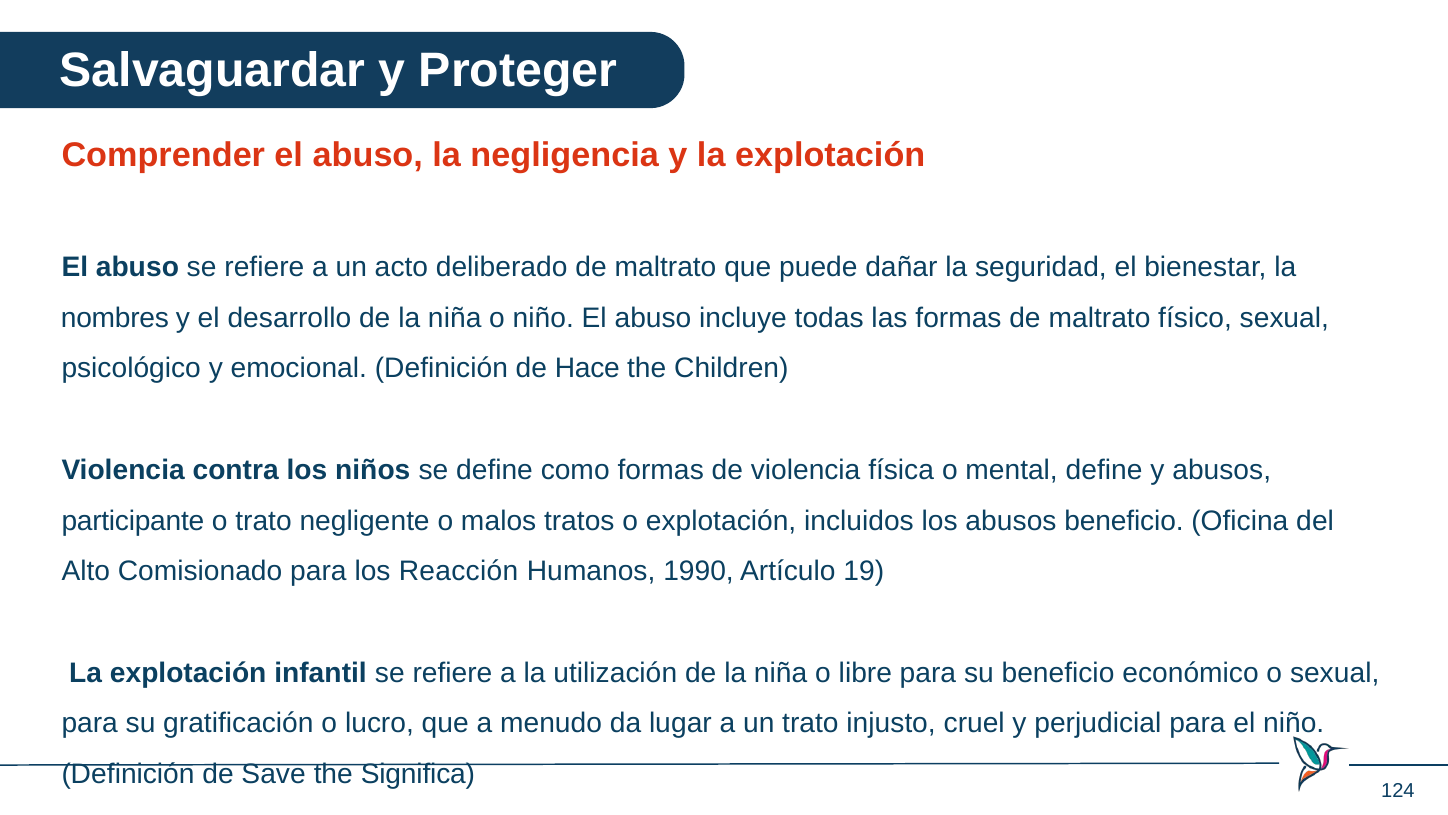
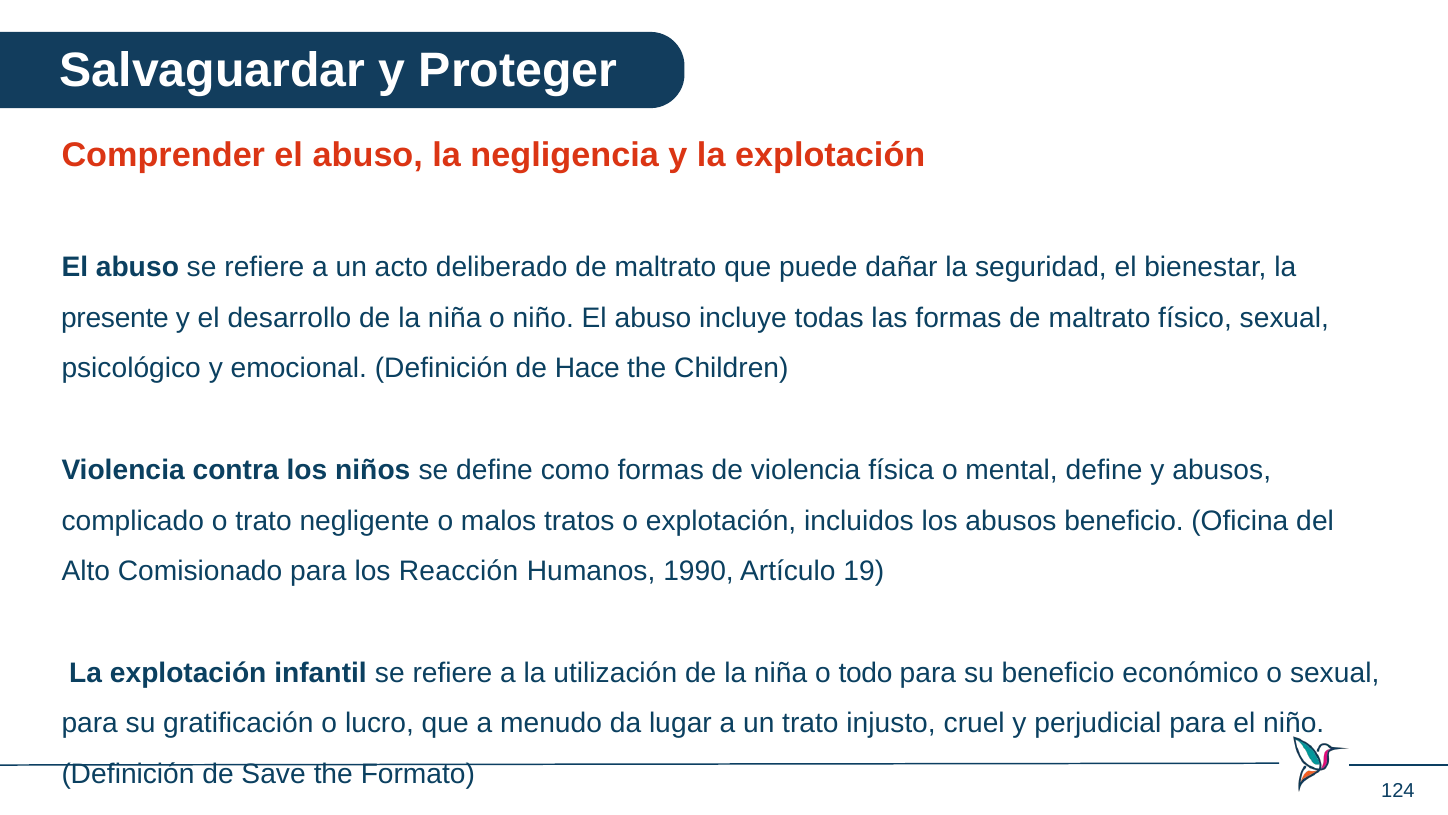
nombres: nombres -> presente (115, 318)
participante: participante -> complicado (133, 520)
libre: libre -> todo (866, 672)
Significa: Significa -> Formato (418, 774)
